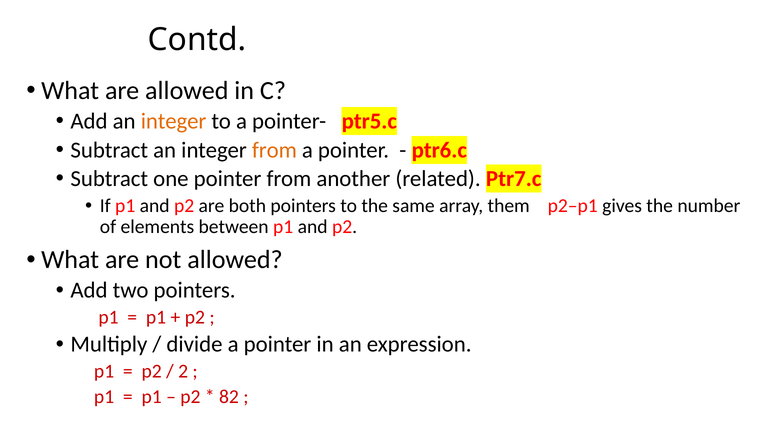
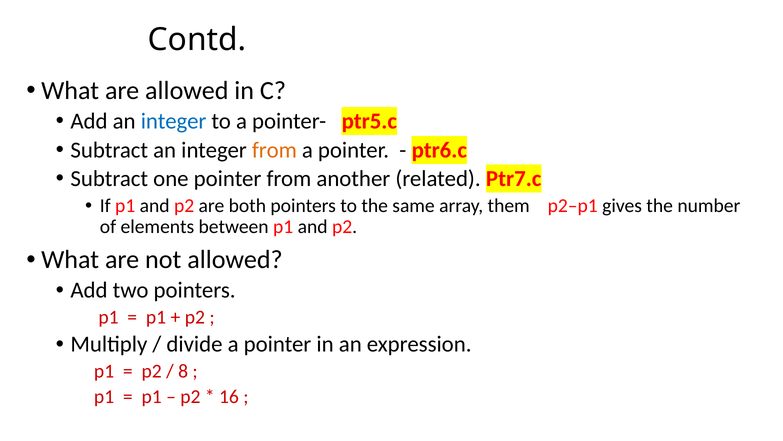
integer colour: orange -> blue (174, 121)
2: 2 -> 8 (183, 371)
82: 82 -> 16 (229, 396)
